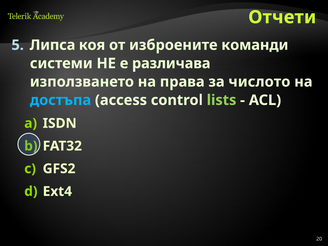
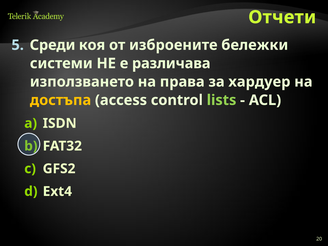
Липса: Липса -> Среди (53, 45)
команди: команди -> бележки (255, 45)
числото: числото -> хардуер (259, 82)
достъпа colour: light blue -> yellow (61, 100)
